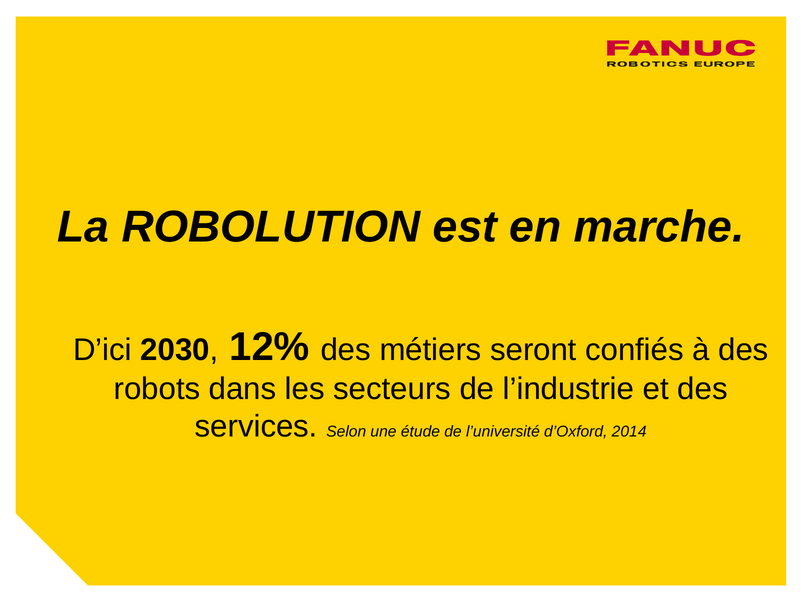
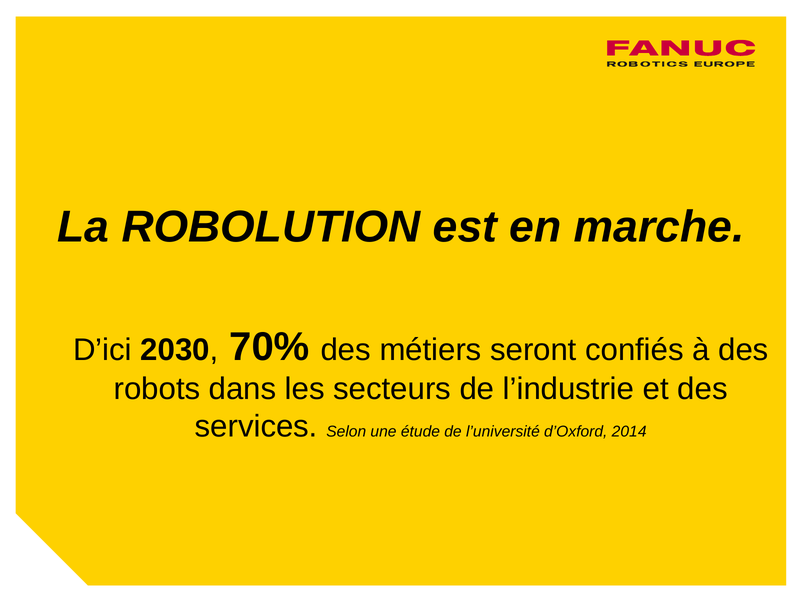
12%: 12% -> 70% (269, 347)
